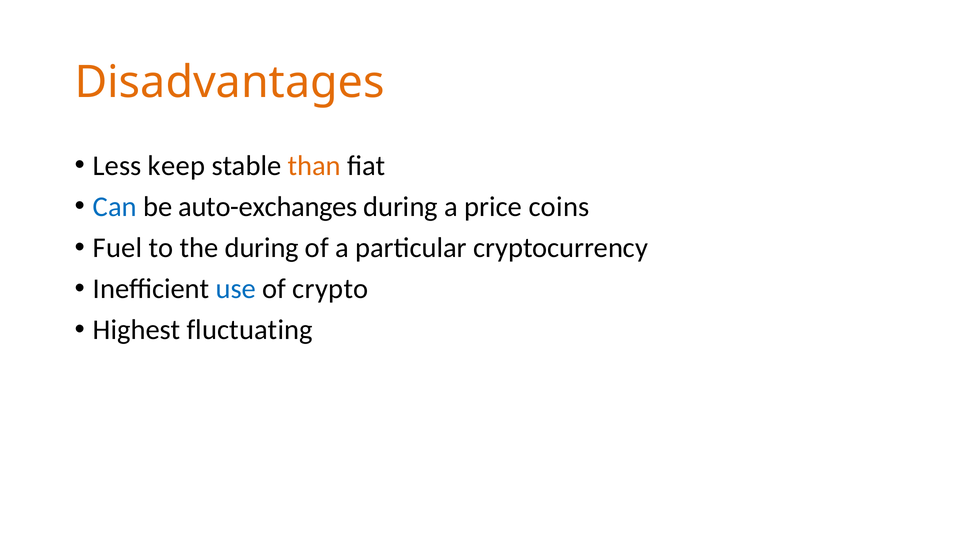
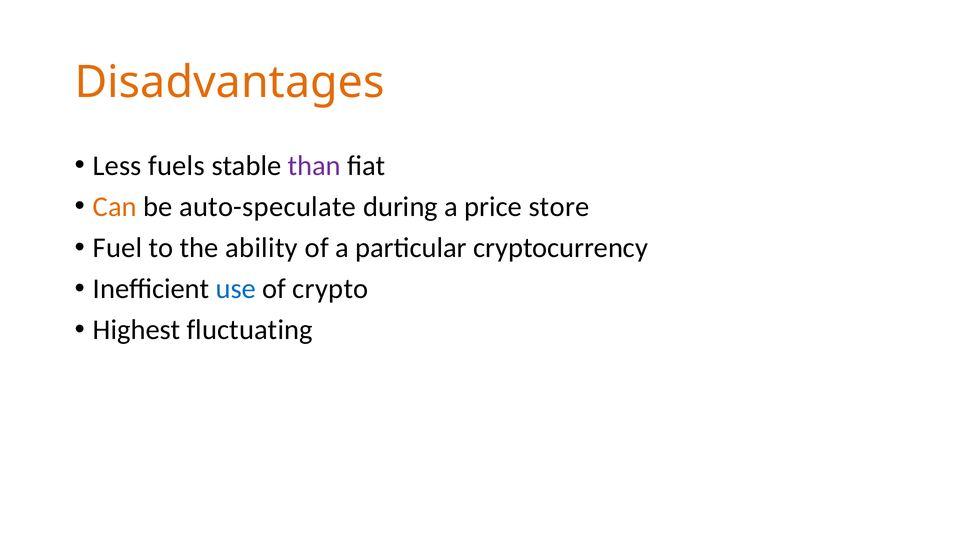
keep: keep -> fuels (177, 166)
than colour: orange -> purple (314, 166)
Can colour: blue -> orange (115, 207)
auto-exchanges: auto-exchanges -> auto-speculate (268, 207)
coins: coins -> store (559, 207)
the during: during -> ability (262, 248)
